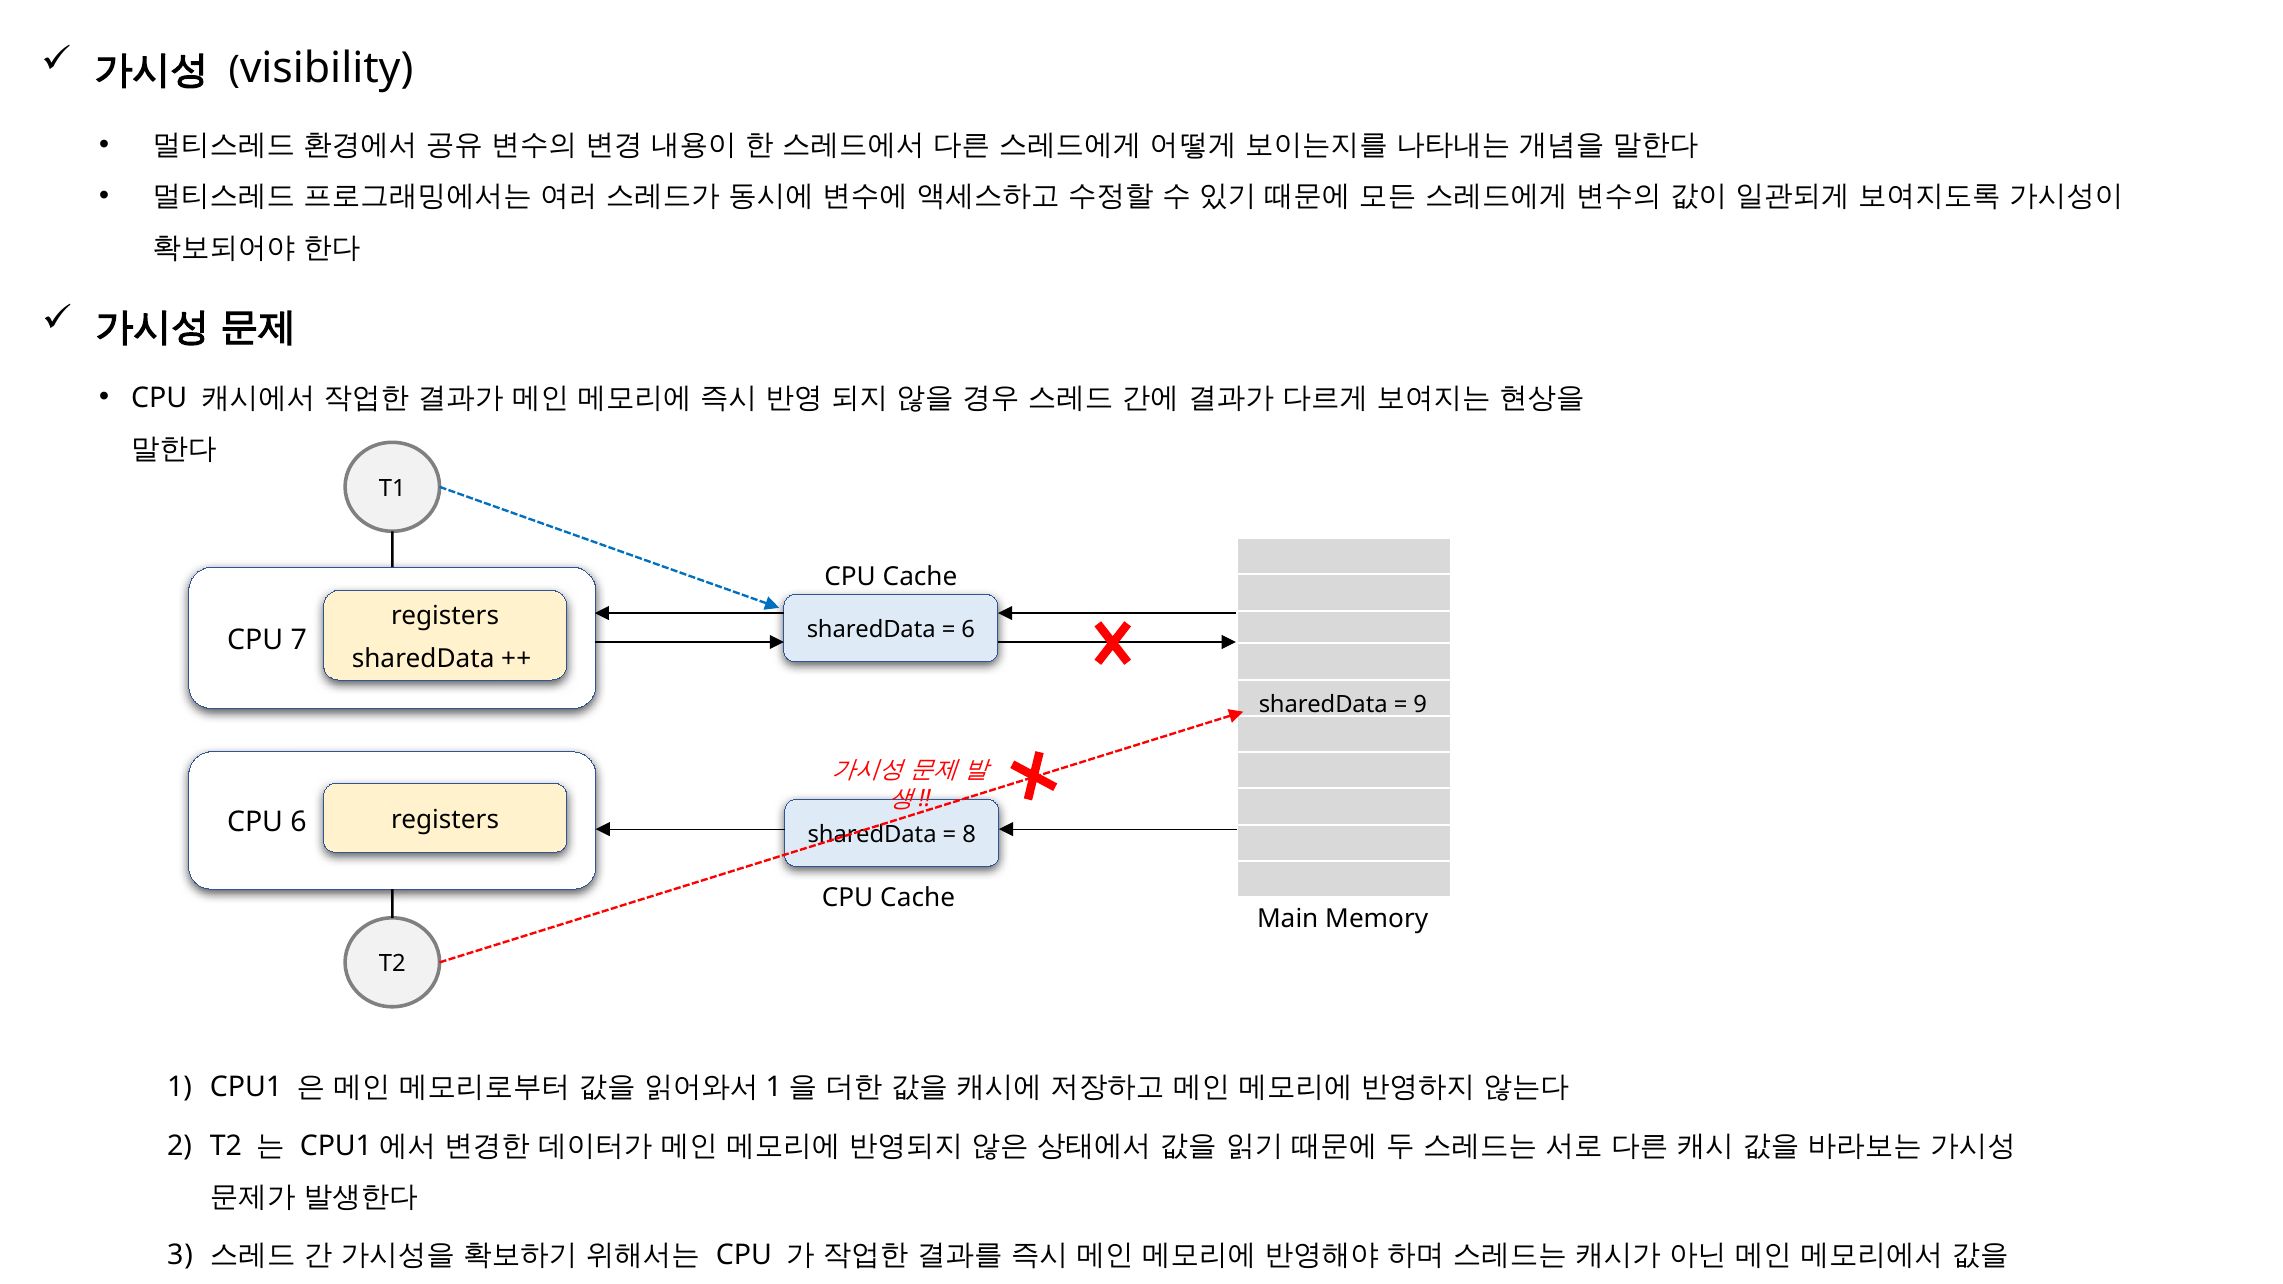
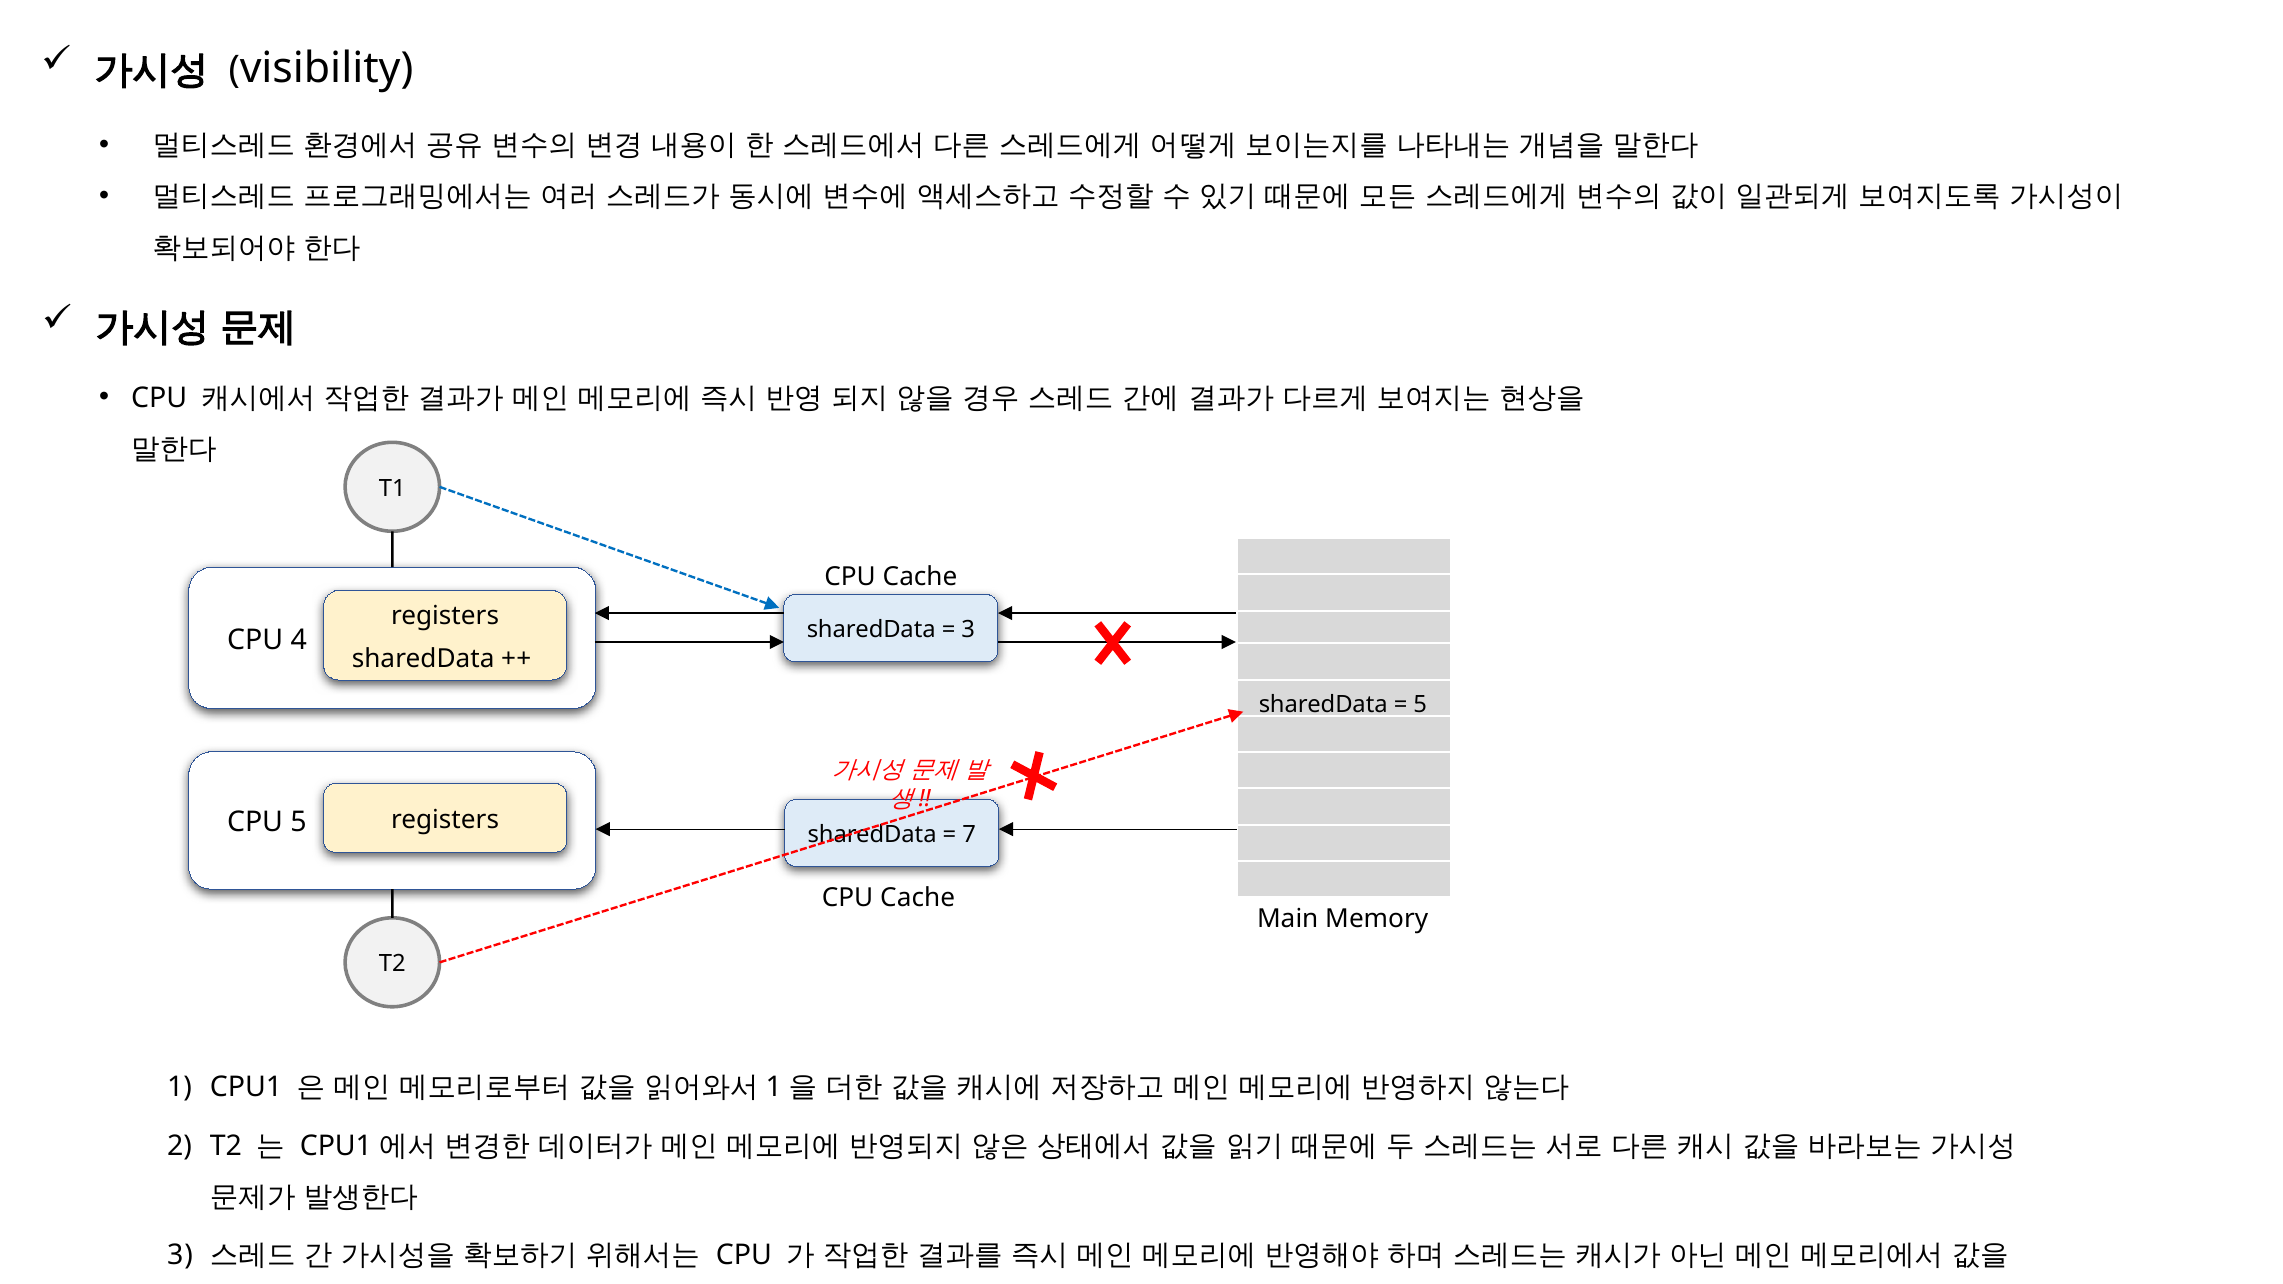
7: 7 -> 4 (299, 640)
6: 6 -> 3 (968, 630)
9: 9 -> 5 (1420, 705)
CPU 6: 6 -> 5 (299, 823)
8: 8 -> 7 (969, 835)
